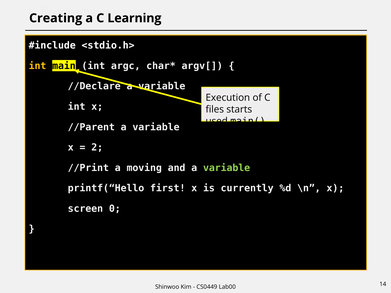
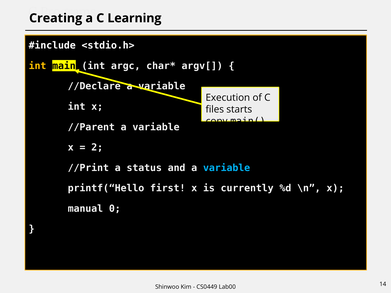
used: used -> copy (217, 121)
moving: moving -> status (144, 168)
variable colour: light green -> light blue (227, 168)
screen: screen -> manual (85, 209)
